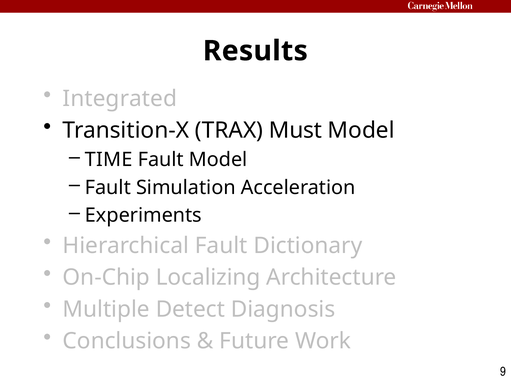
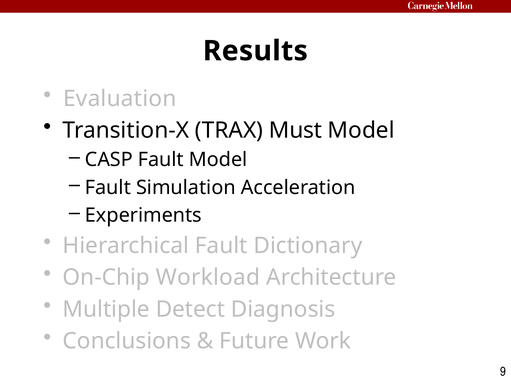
Integrated: Integrated -> Evaluation (120, 99)
TIME: TIME -> CASP (109, 160)
Localizing: Localizing -> Workload (208, 278)
